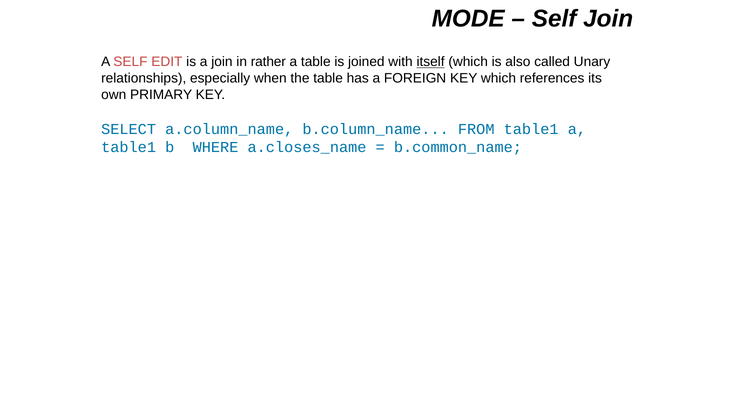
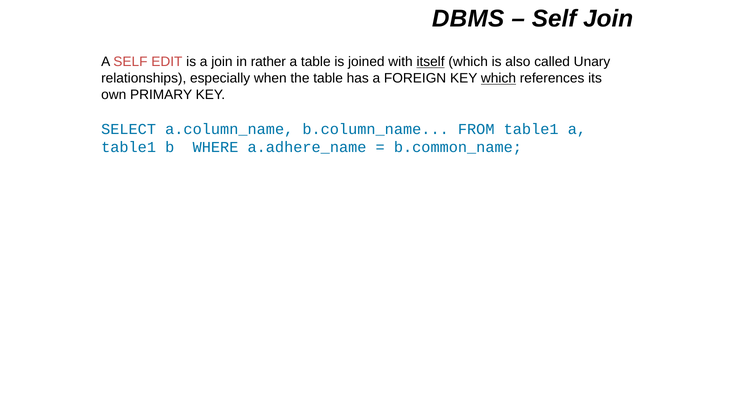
MODE: MODE -> DBMS (468, 19)
which underline: none -> present (498, 78)
a.closes_name: a.closes_name -> a.adhere_name (307, 148)
